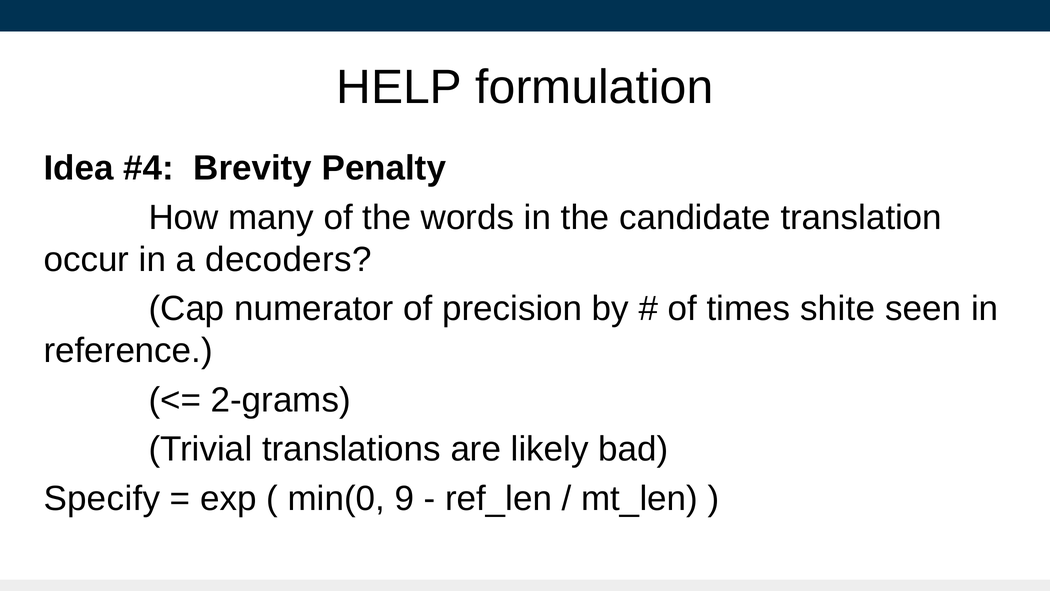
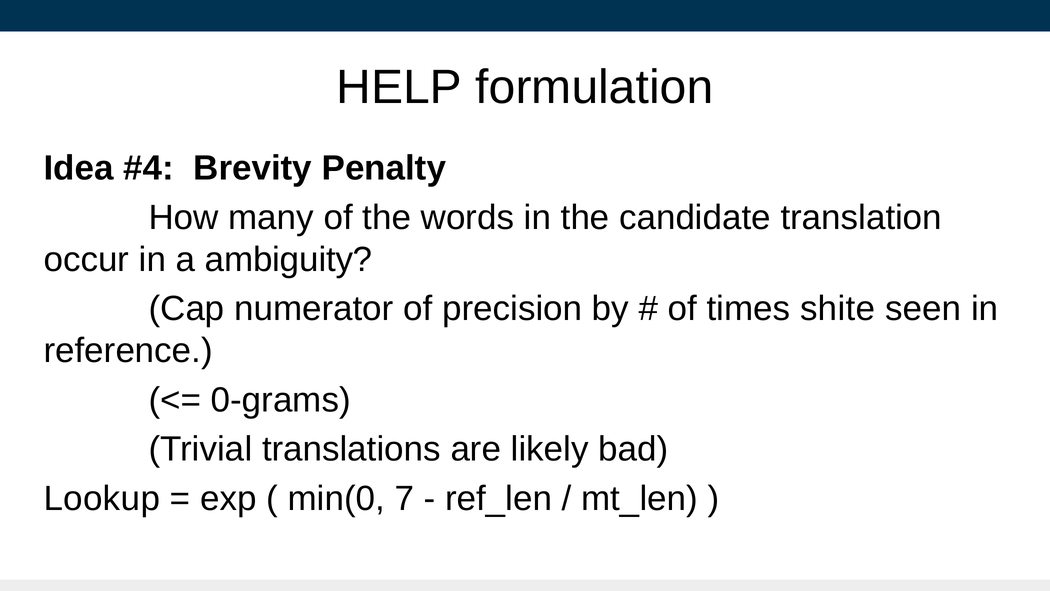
decoders: decoders -> ambiguity (289, 259)
2-grams: 2-grams -> 0-grams (281, 400)
Specify: Specify -> Lookup (102, 498)
9: 9 -> 7 (404, 498)
